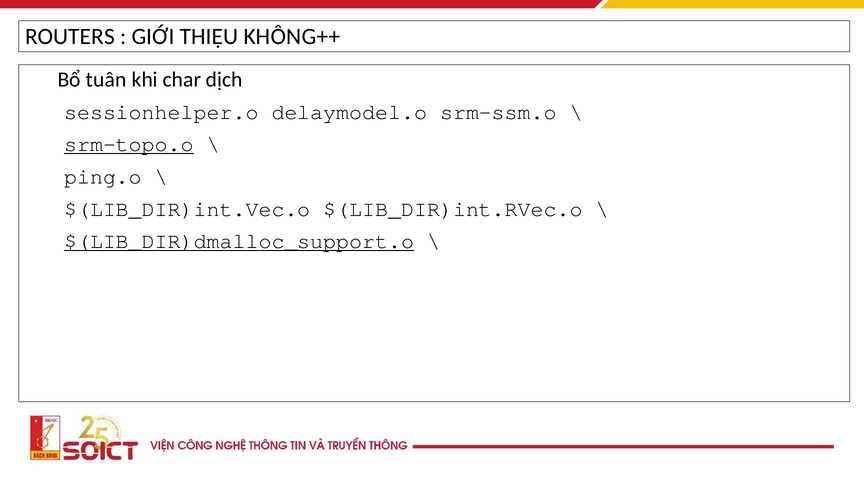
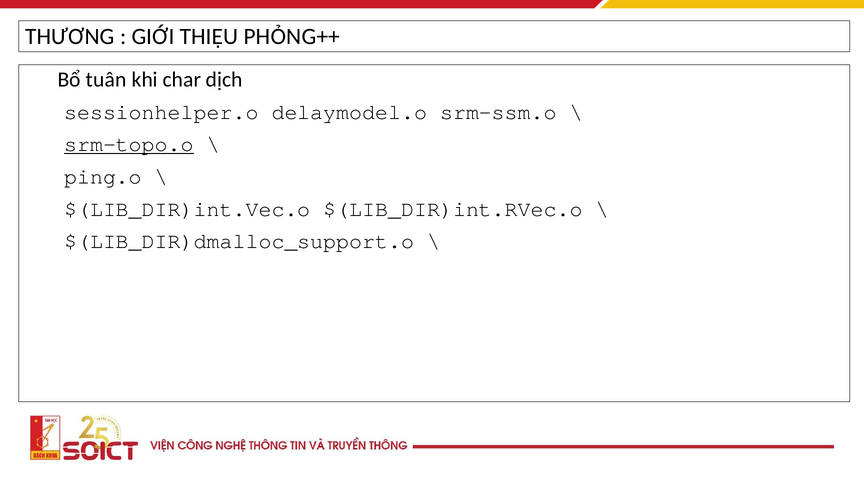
ROUTERS: ROUTERS -> THƯƠNG (70, 36)
KHÔNG++: KHÔNG++ -> PHỎNG++ (292, 36)
$(LIB_DIR)dmalloc_support.o underline: present -> none (239, 241)
